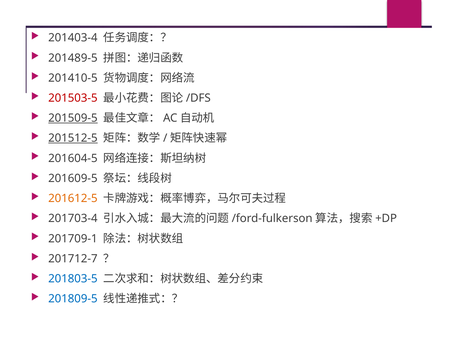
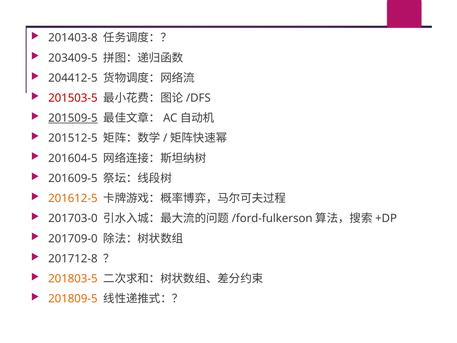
201403-4: 201403-4 -> 201403-8 (73, 38)
201489-5: 201489-5 -> 203409-5 (73, 58)
201410-5: 201410-5 -> 204412-5 (73, 78)
201512-5 underline: present -> none (73, 138)
201703-4: 201703-4 -> 201703-0 (73, 218)
201709-1: 201709-1 -> 201709-0 (73, 238)
201712-7: 201712-7 -> 201712-8 (73, 258)
201803-5 colour: blue -> orange (73, 279)
201809-5 colour: blue -> orange (73, 299)
